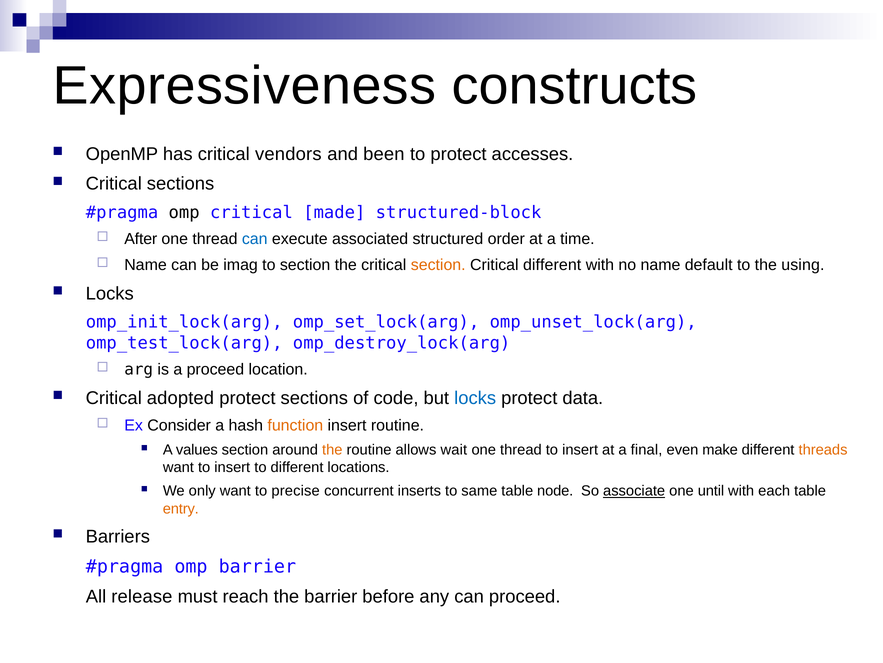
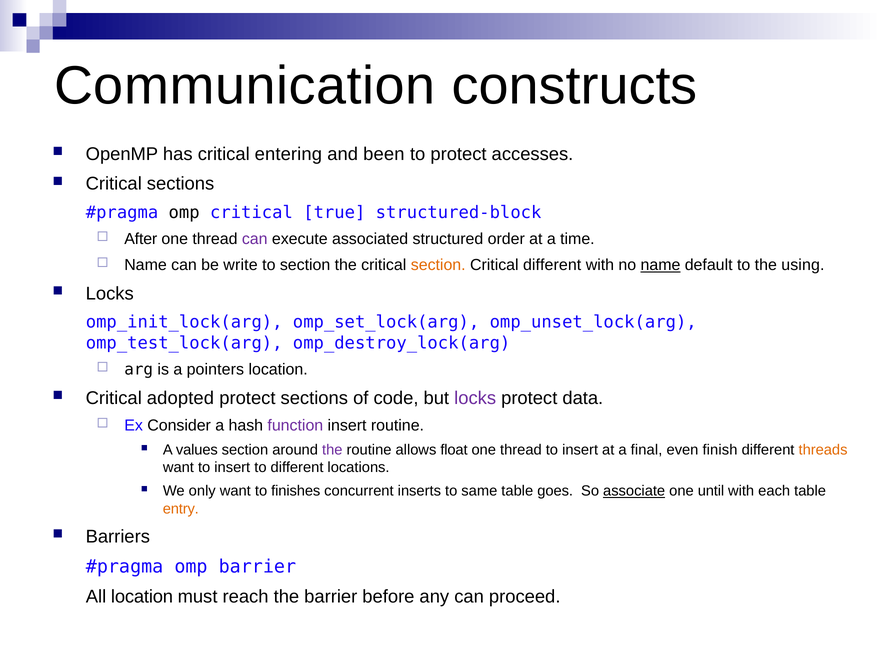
Expressiveness: Expressiveness -> Communication (245, 86)
vendors: vendors -> entering (288, 154)
made: made -> true (334, 212)
can colour: blue -> purple (255, 239)
imag: imag -> write (241, 265)
name underline: none -> present (660, 265)
a proceed: proceed -> pointers (215, 369)
locks colour: blue -> purple (475, 398)
function colour: orange -> purple (295, 425)
the colour: orange -> purple (332, 449)
wait: wait -> float (454, 449)
make: make -> finish (720, 449)
precise: precise -> finishes (296, 490)
node: node -> goes (555, 490)
All release: release -> location (142, 596)
